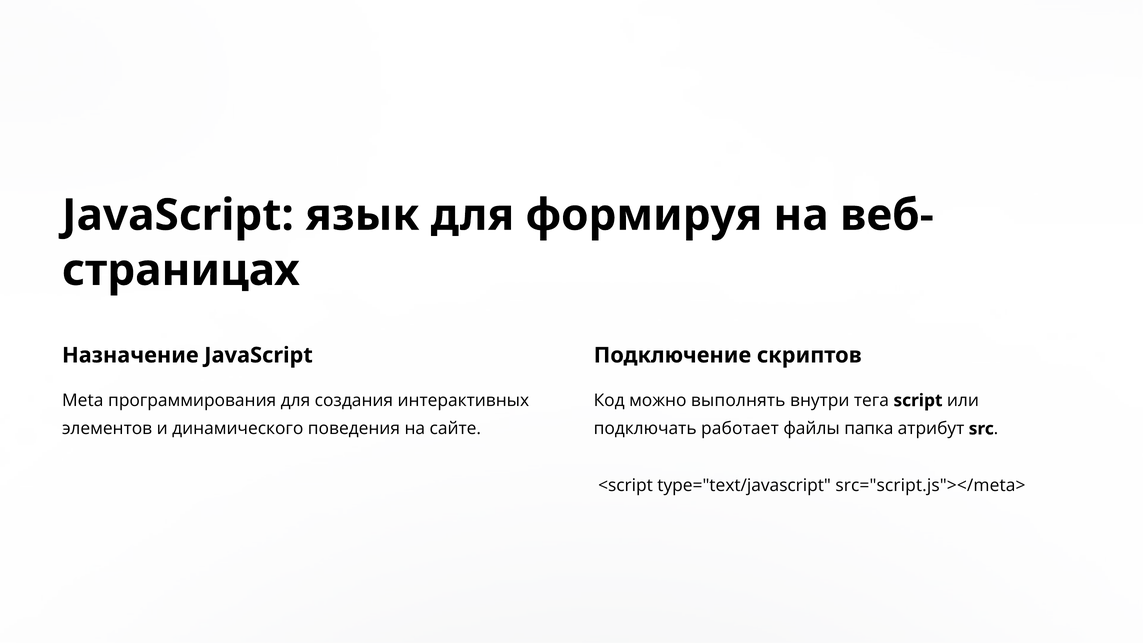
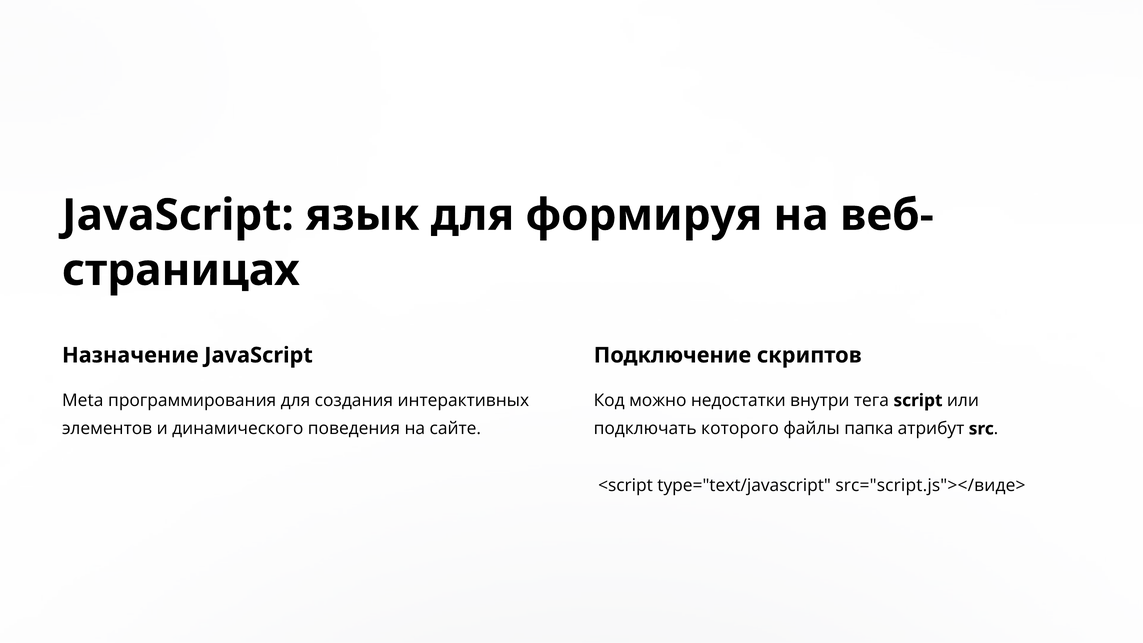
выполнять: выполнять -> недостатки (738, 400)
работает: работает -> которого (740, 429)
src="script.js"></meta>: src="script.js"></meta> -> src="script.js"></виде> (930, 485)
